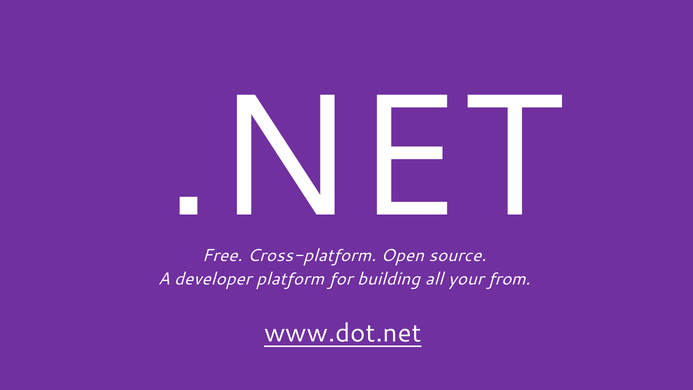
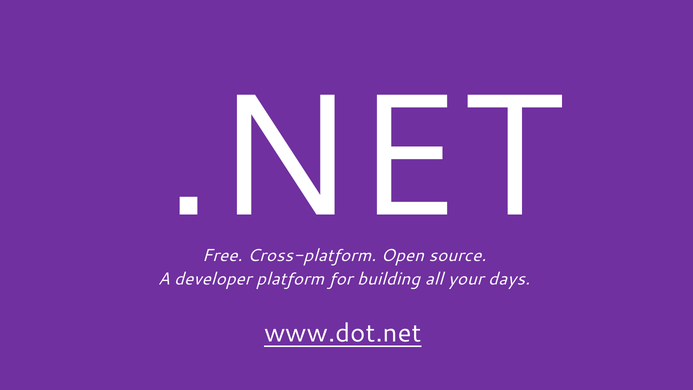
from: from -> days (509, 279)
